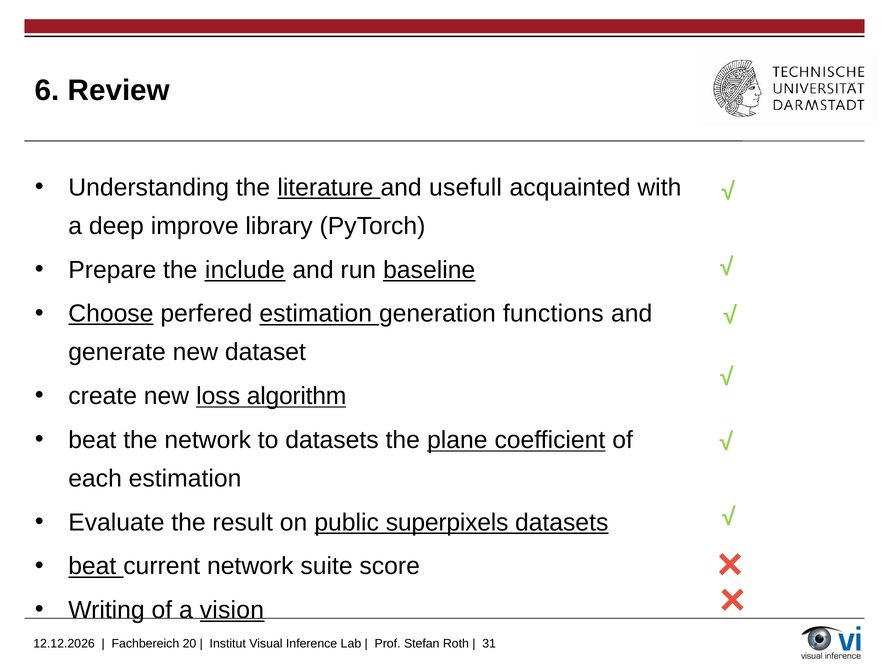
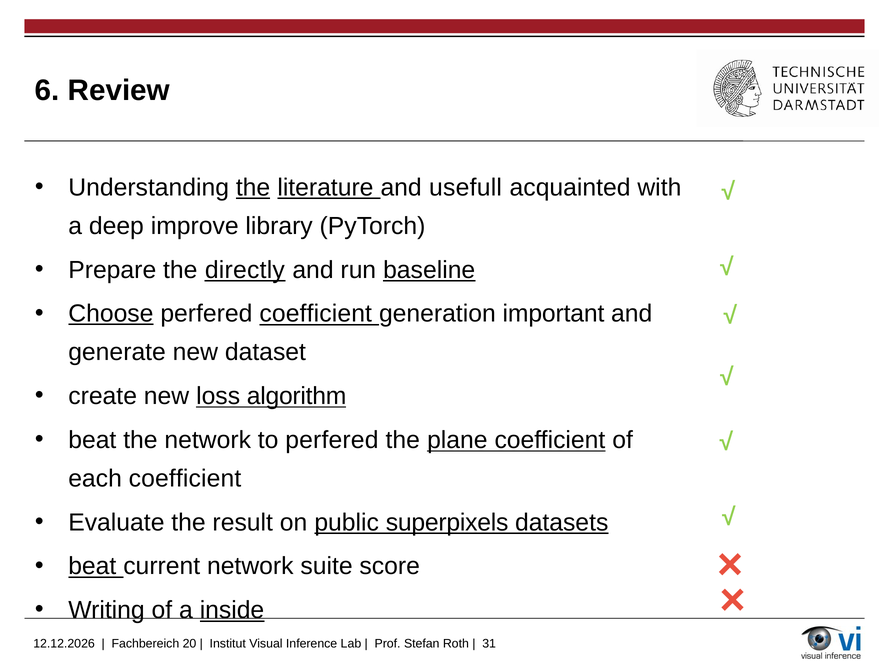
the underline: none -> present (253, 187)
include: include -> directly (245, 270)
perfered estimation: estimation -> coefficient (316, 314)
functions: functions -> important (554, 314)
to datasets: datasets -> perfered (332, 440)
each estimation: estimation -> coefficient (185, 478)
vision: vision -> inside (232, 610)
